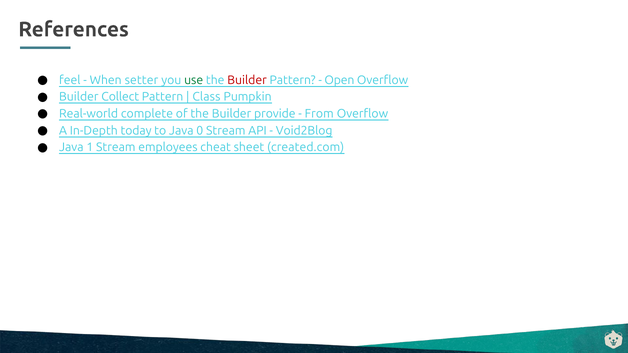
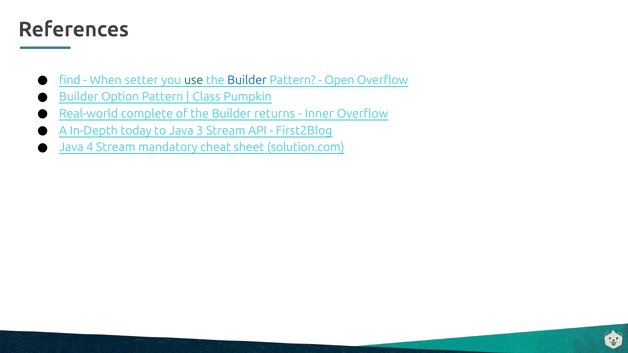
feel: feel -> find (70, 80)
Builder colour: red -> blue (247, 80)
Collect: Collect -> Option (120, 97)
provide: provide -> returns (275, 114)
From: From -> Inner (319, 114)
0: 0 -> 3 (200, 131)
Void2Blog: Void2Blog -> First2Blog (304, 131)
1: 1 -> 4 (90, 147)
employees: employees -> mandatory (168, 147)
created.com: created.com -> solution.com (306, 147)
